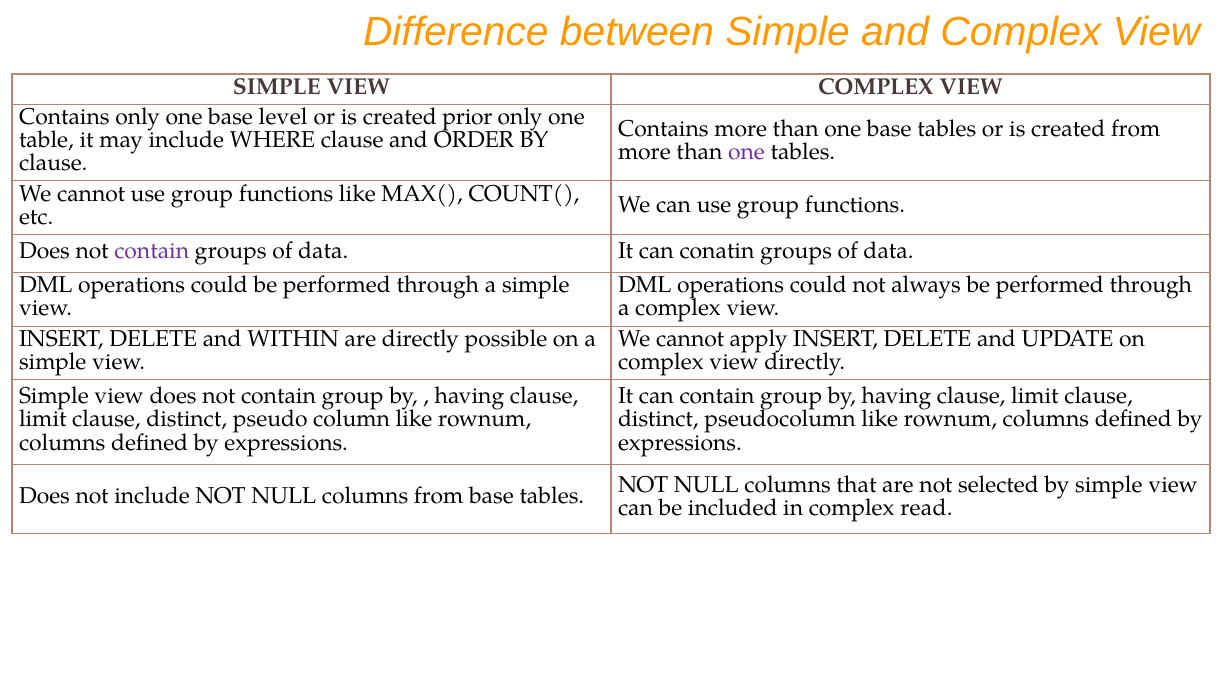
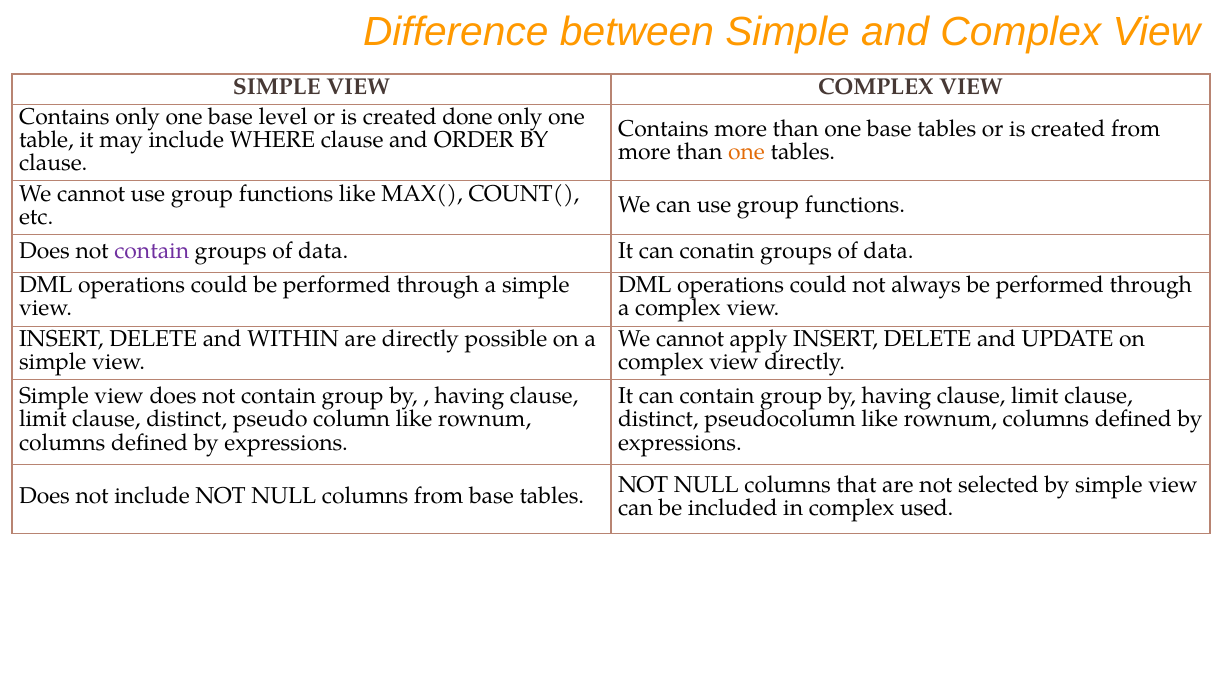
prior: prior -> done (467, 117)
one colour: purple -> orange (747, 152)
read: read -> used (927, 508)
